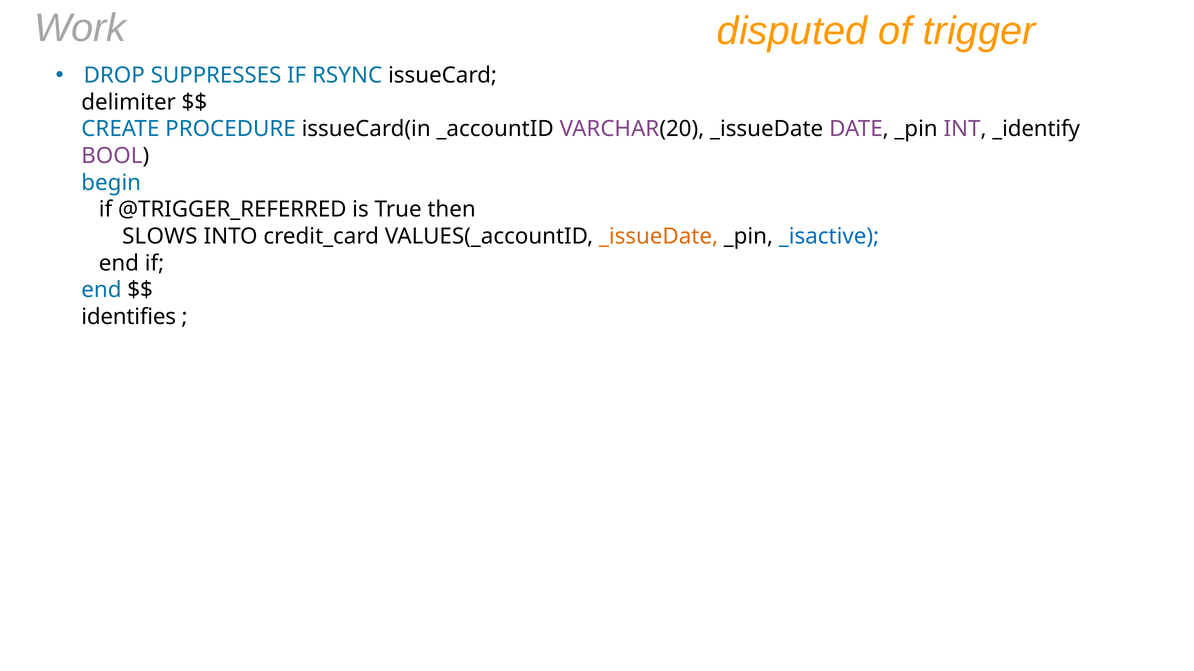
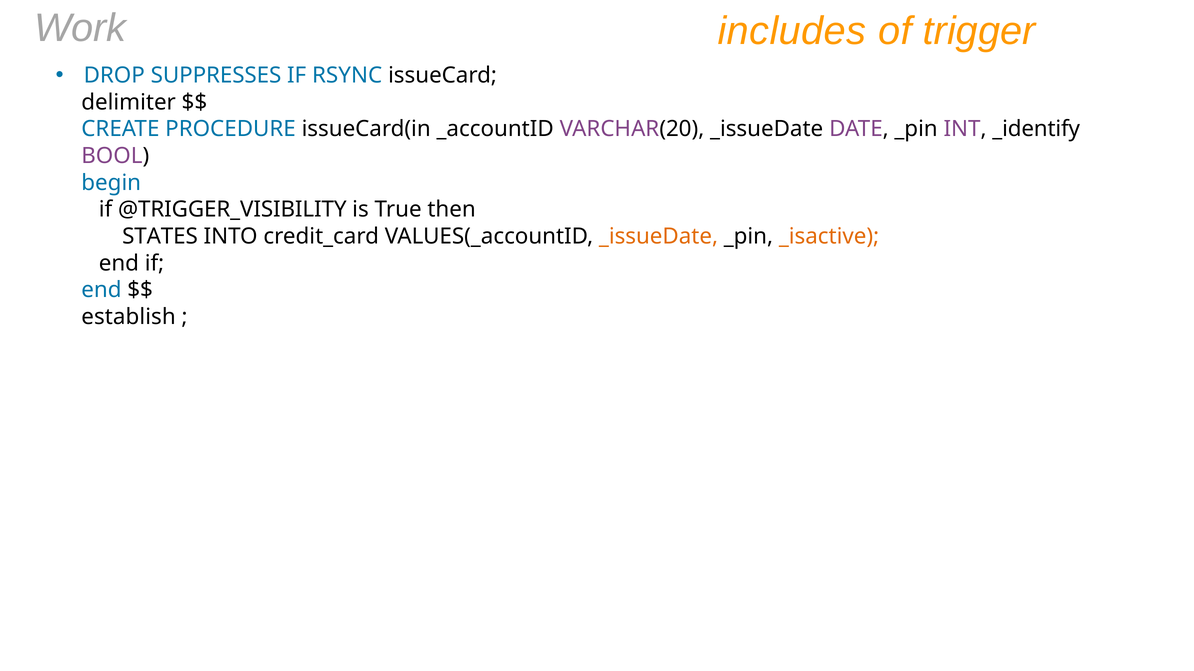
disputed: disputed -> includes (792, 31)
@TRIGGER_REFERRED: @TRIGGER_REFERRED -> @TRIGGER_VISIBILITY (232, 210)
SLOWS: SLOWS -> STATES (160, 237)
_isactive colour: blue -> orange (829, 237)
identifies: identifies -> establish (129, 317)
